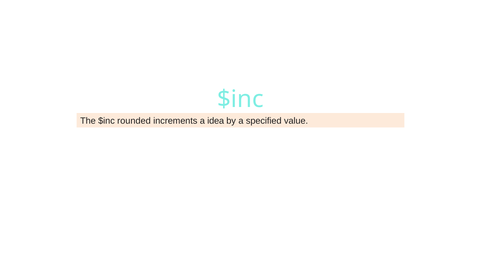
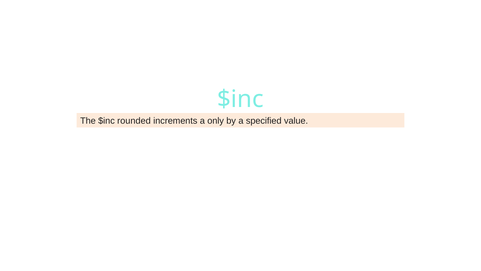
idea: idea -> only (216, 121)
